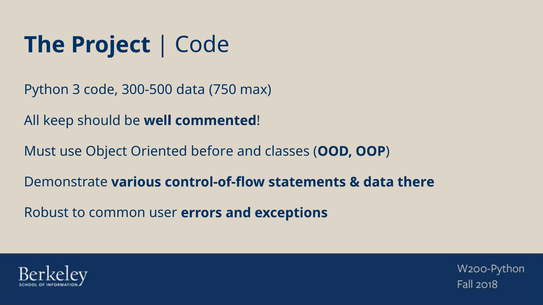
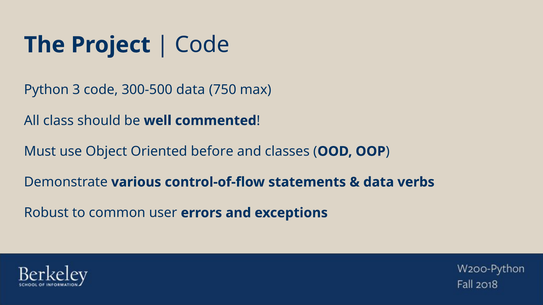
keep: keep -> class (58, 121)
there: there -> verbs (416, 182)
